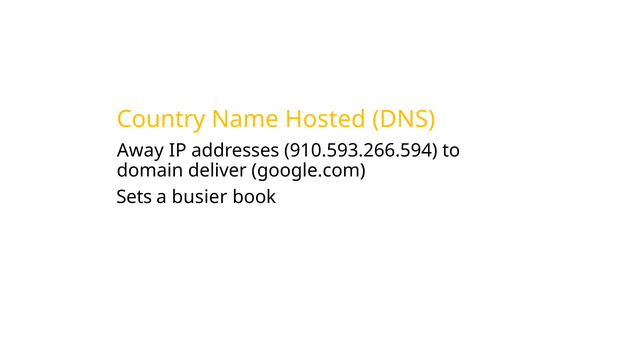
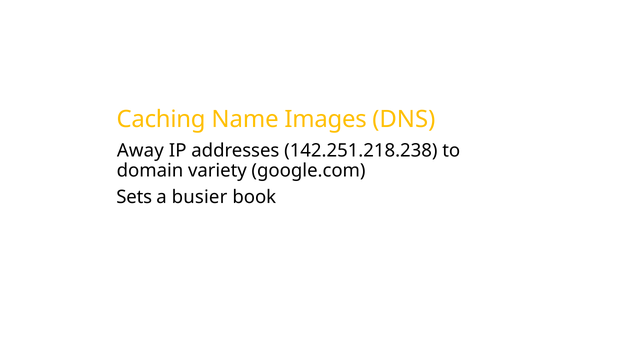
Country: Country -> Caching (161, 119)
Hosted: Hosted -> Images (326, 119)
910.593.266.594: 910.593.266.594 -> 142.251.218.238 (361, 151)
deliver: deliver -> variety (217, 171)
